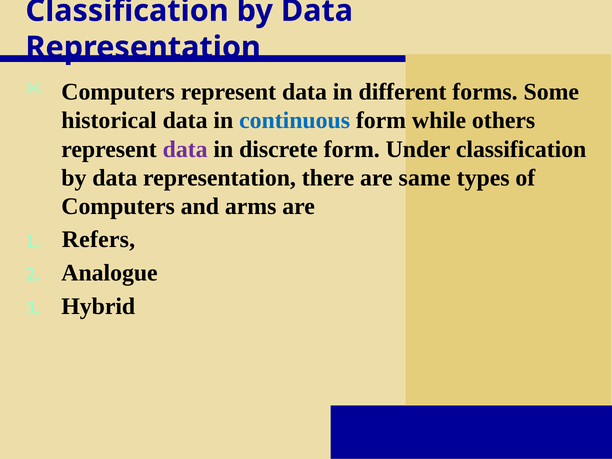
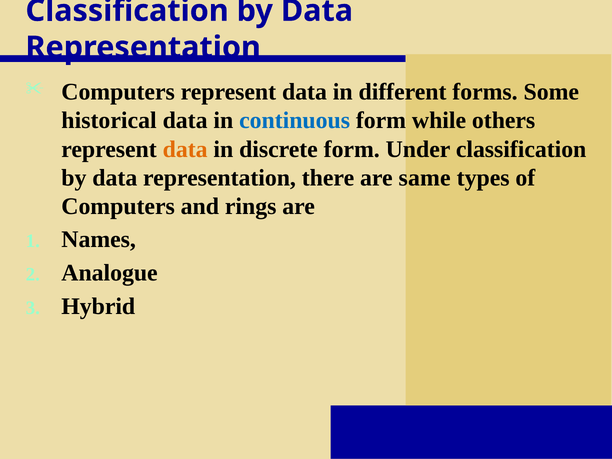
data colour: purple -> orange (185, 149)
arms: arms -> rings (251, 206)
Refers: Refers -> Names (99, 240)
